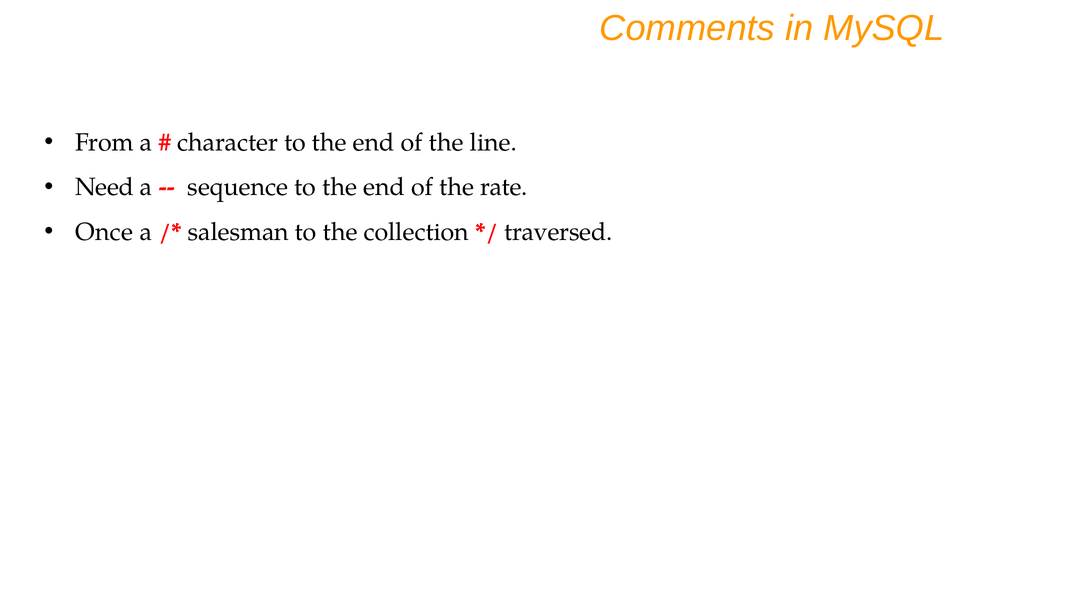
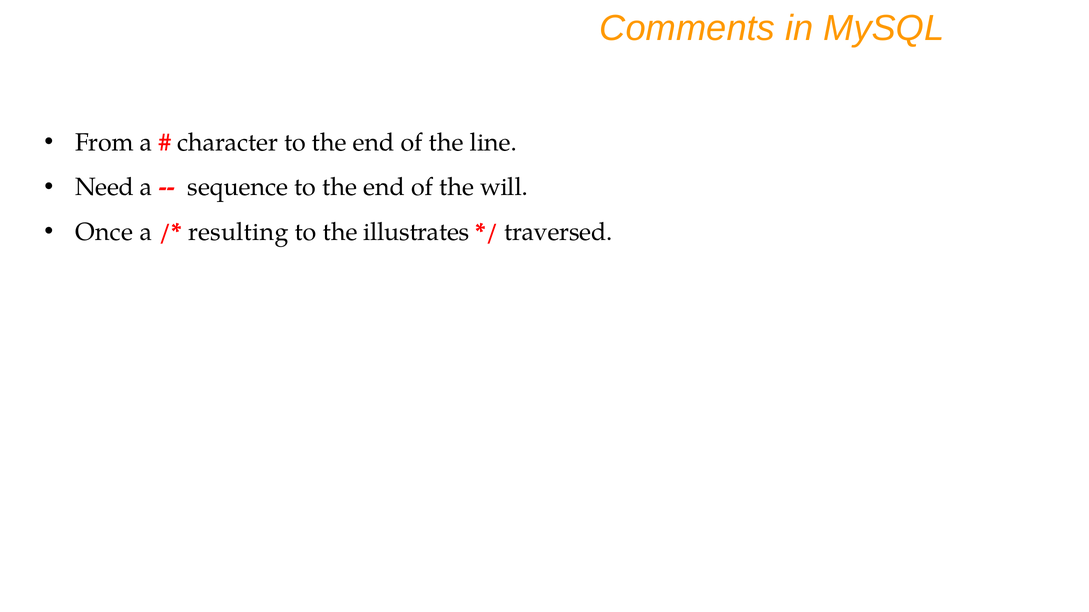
rate: rate -> will (504, 187)
salesman: salesman -> resulting (238, 232)
collection: collection -> illustrates (416, 232)
